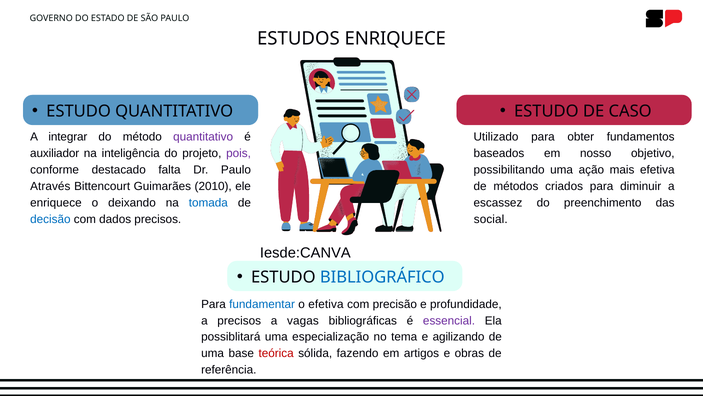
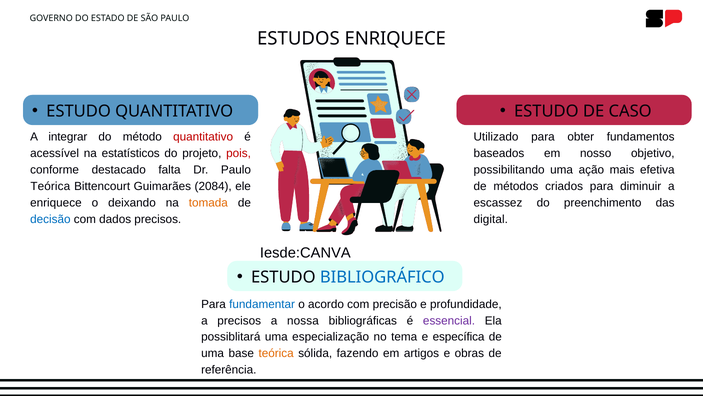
quantitativo colour: purple -> red (203, 137)
auxiliador: auxiliador -> acessível (55, 153)
inteligência: inteligência -> estatísticos (131, 153)
pois colour: purple -> red (239, 153)
Através: Através -> Teórica (50, 186)
2010: 2010 -> 2084 (213, 186)
tomada colour: blue -> orange (208, 202)
social: social -> digital (491, 219)
o efetiva: efetiva -> acordo (326, 304)
vagas: vagas -> nossa (303, 320)
agilizando: agilizando -> específica (459, 337)
teórica colour: red -> orange (276, 353)
